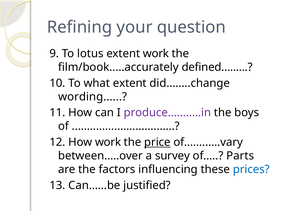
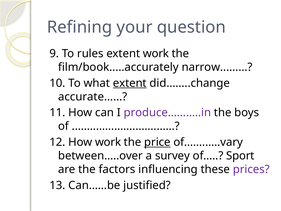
lotus: lotus -> rules (90, 53)
defined: defined -> narrow (217, 67)
extent underline: none -> present (130, 83)
wording: wording -> accurate (93, 97)
Parts: Parts -> Sport (240, 156)
prices colour: blue -> purple (251, 169)
